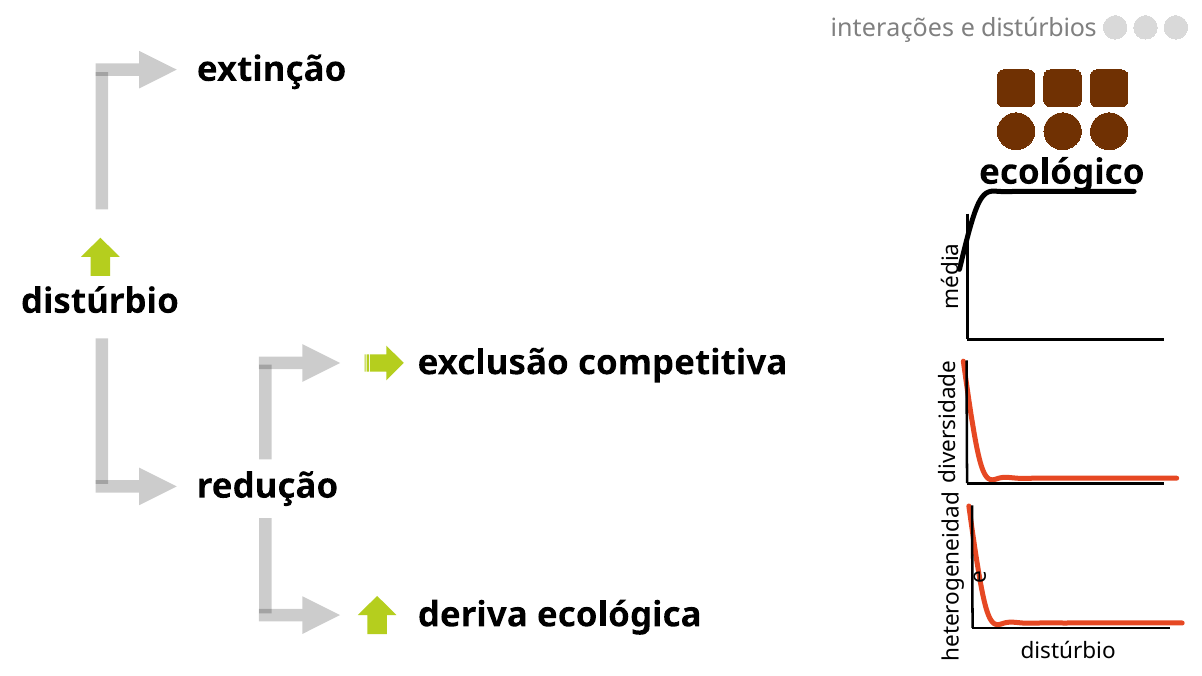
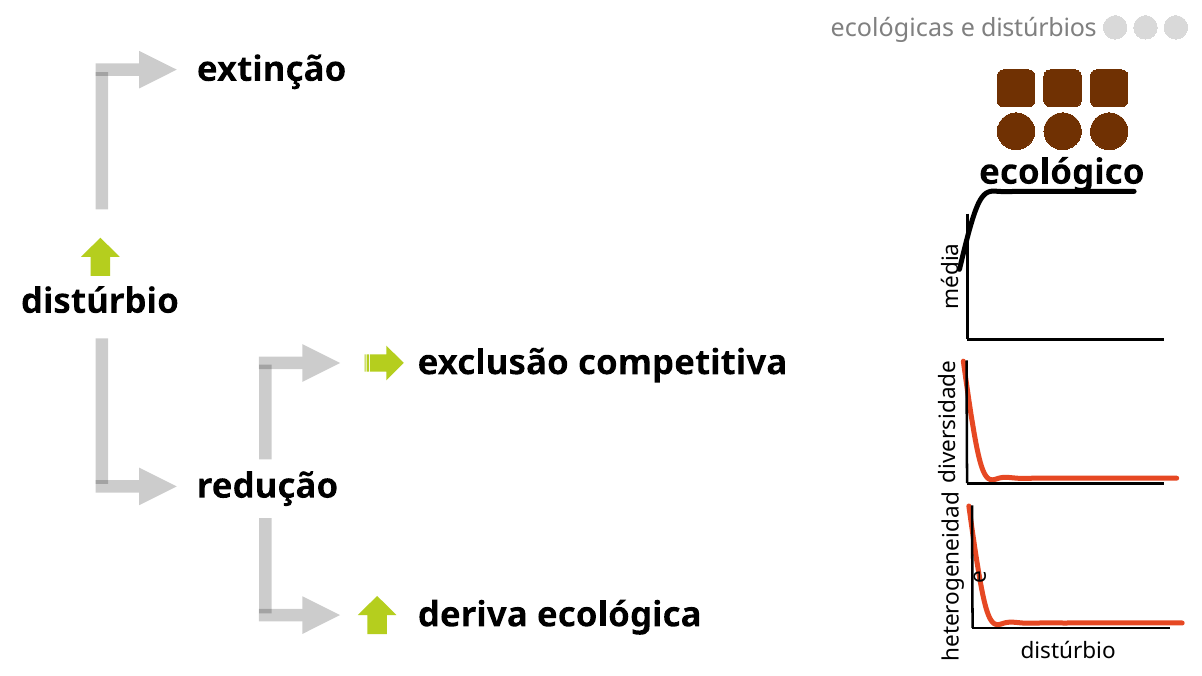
interações: interações -> ecológicas (892, 28)
